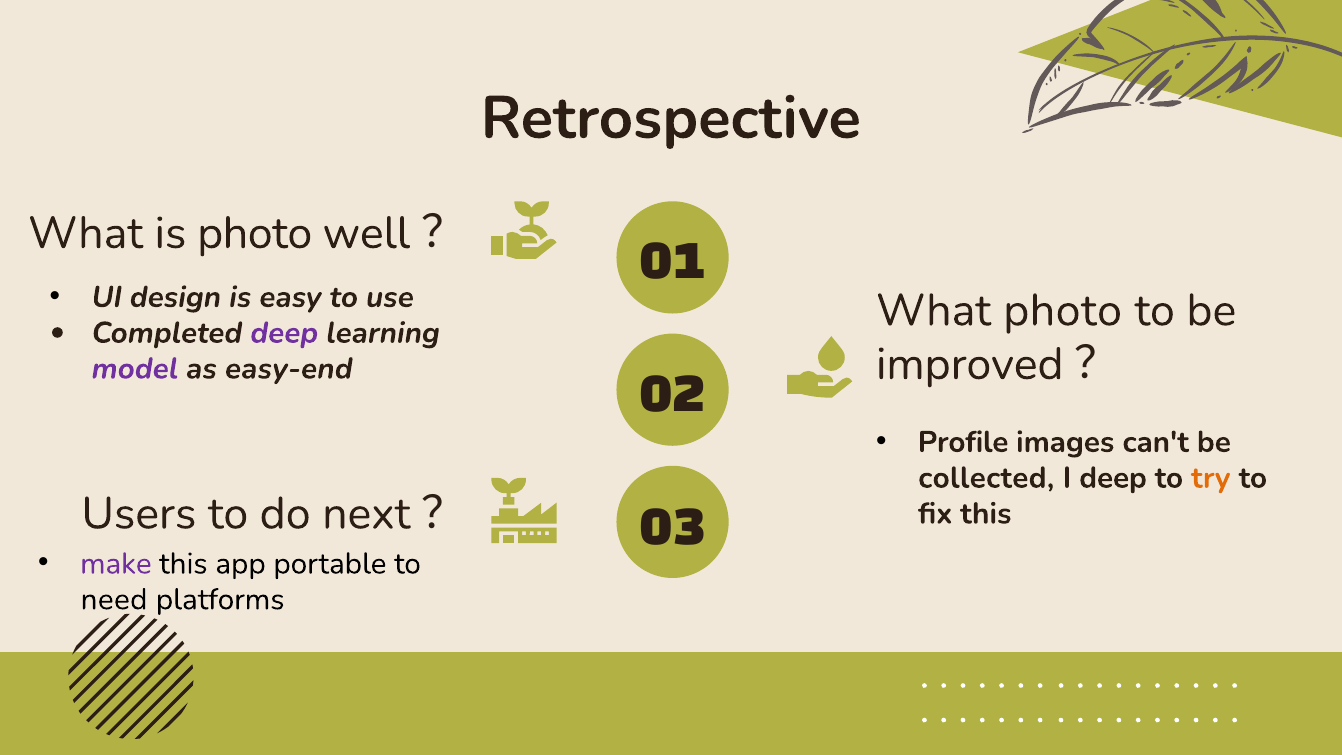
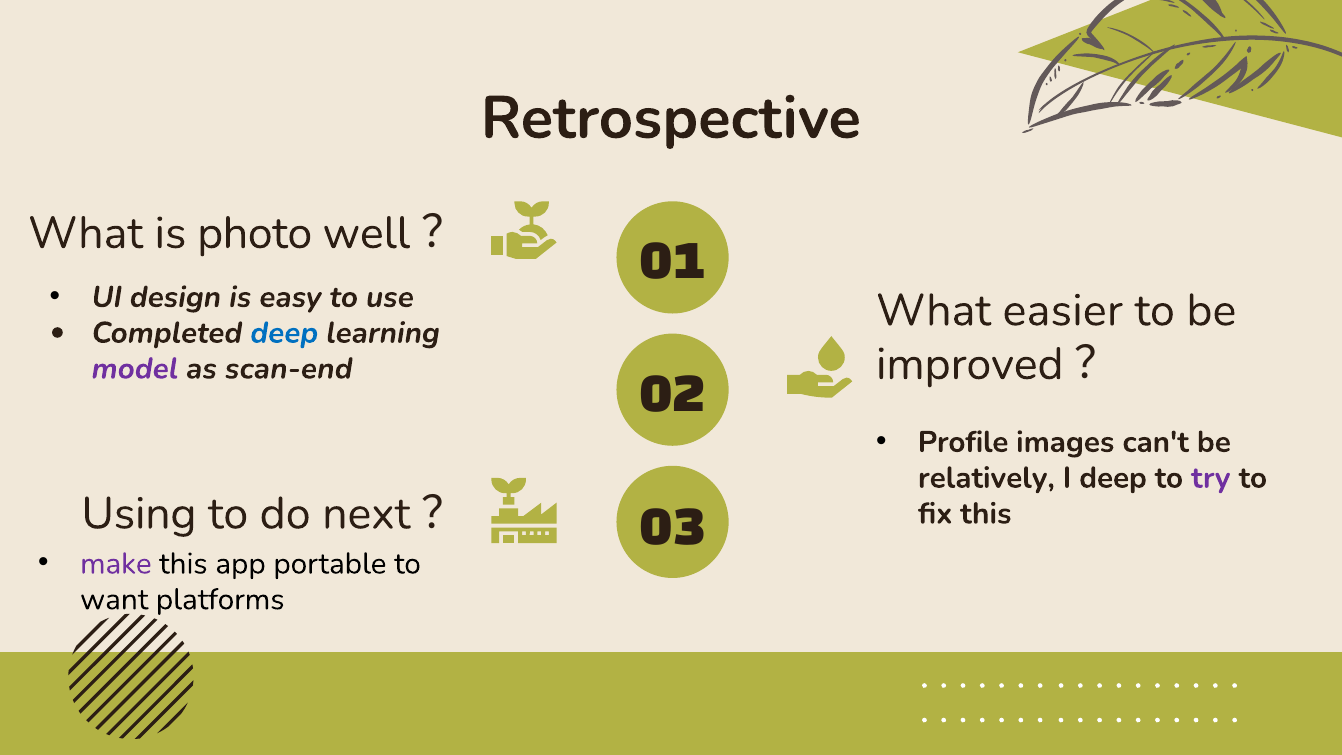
What photo: photo -> easier (1063, 310)
deep colour: purple -> blue (284, 333)
easy-end: easy-end -> scan-end (289, 369)
collected: collected -> relatively (986, 478)
try colour: orange -> purple (1211, 478)
Users: Users -> Using (139, 514)
need: need -> want (114, 599)
